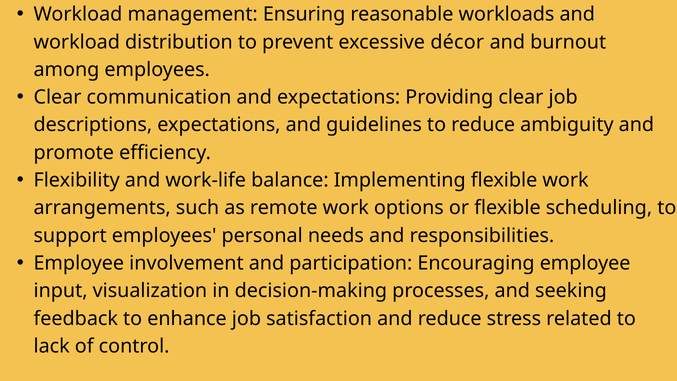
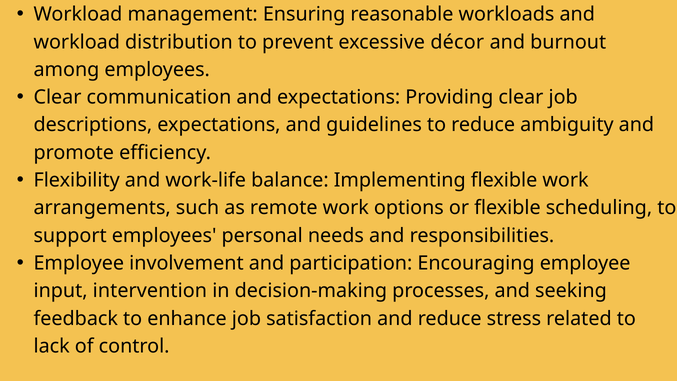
visualization: visualization -> intervention (150, 291)
